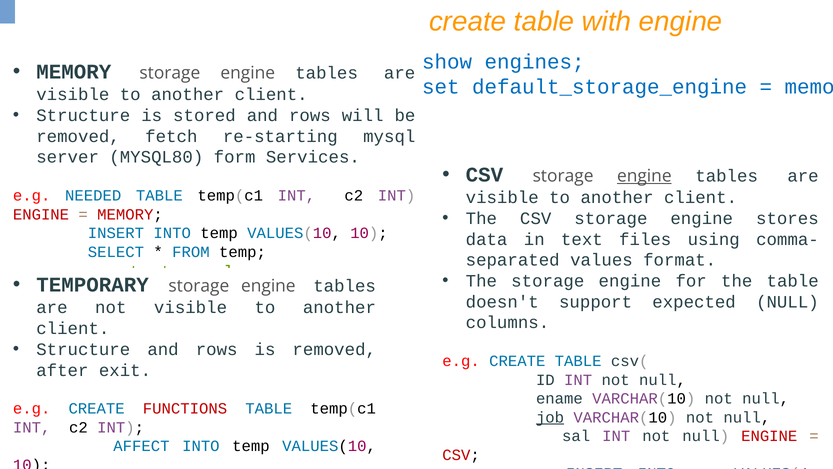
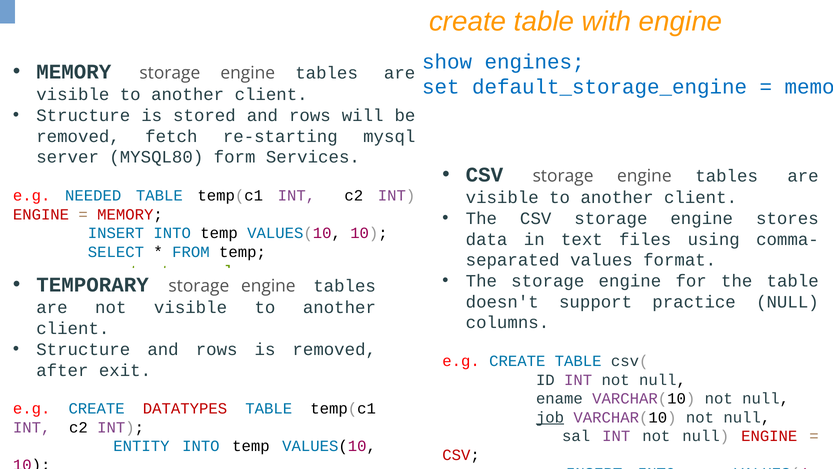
engine underline: present -> none (644, 176)
expected: expected -> practice (694, 302)
FUNCTIONS: FUNCTIONS -> DATATYPES (185, 408)
AFFECT: AFFECT -> ENTITY (141, 446)
